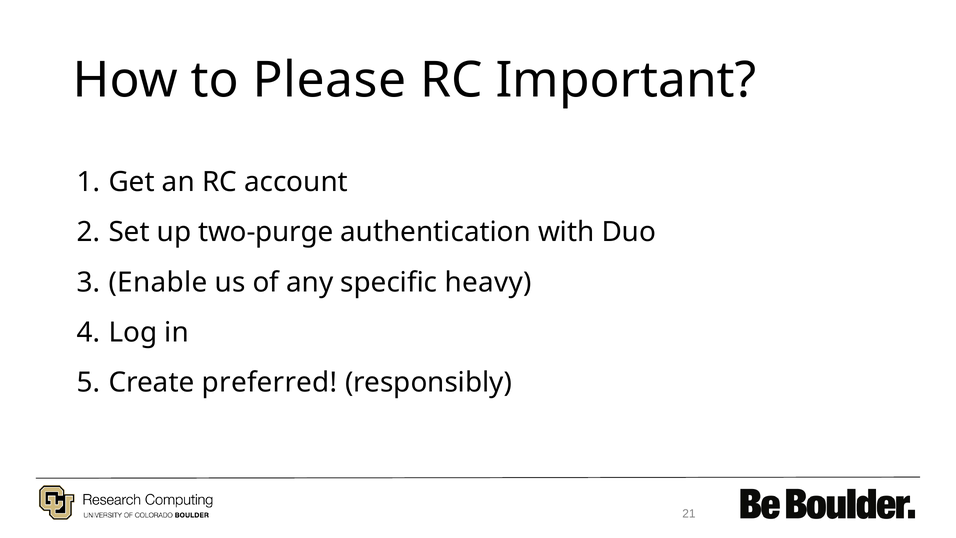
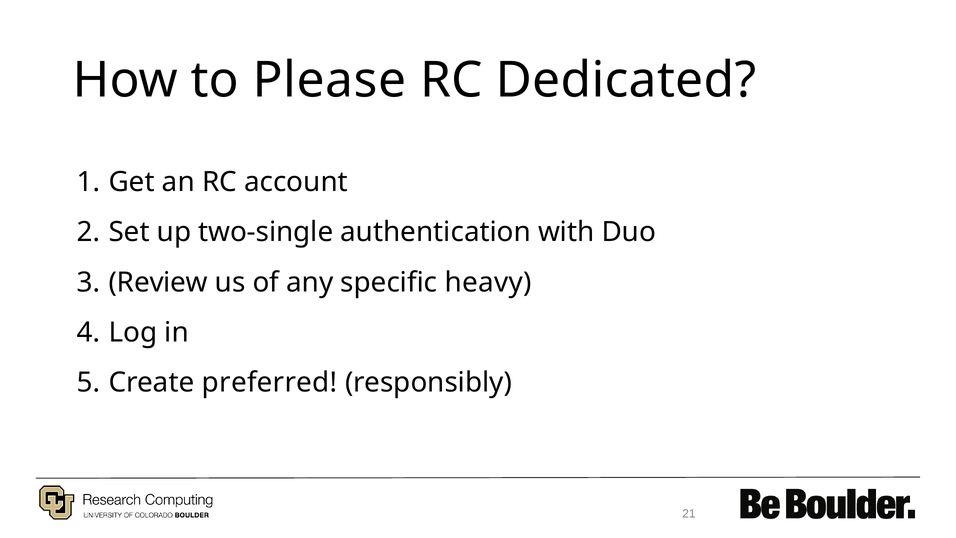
Important: Important -> Dedicated (626, 80)
two-purge: two-purge -> two-single (266, 232)
Enable: Enable -> Review (158, 282)
